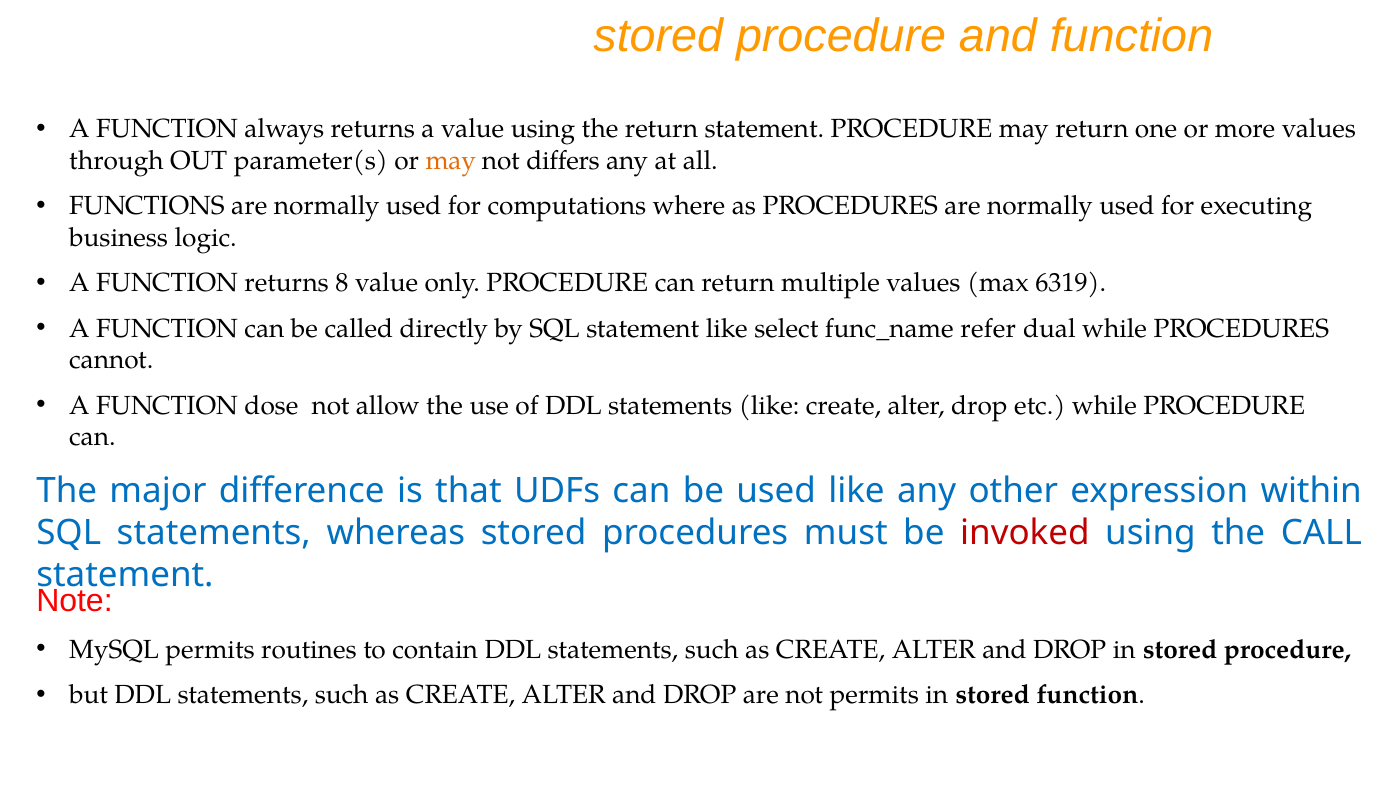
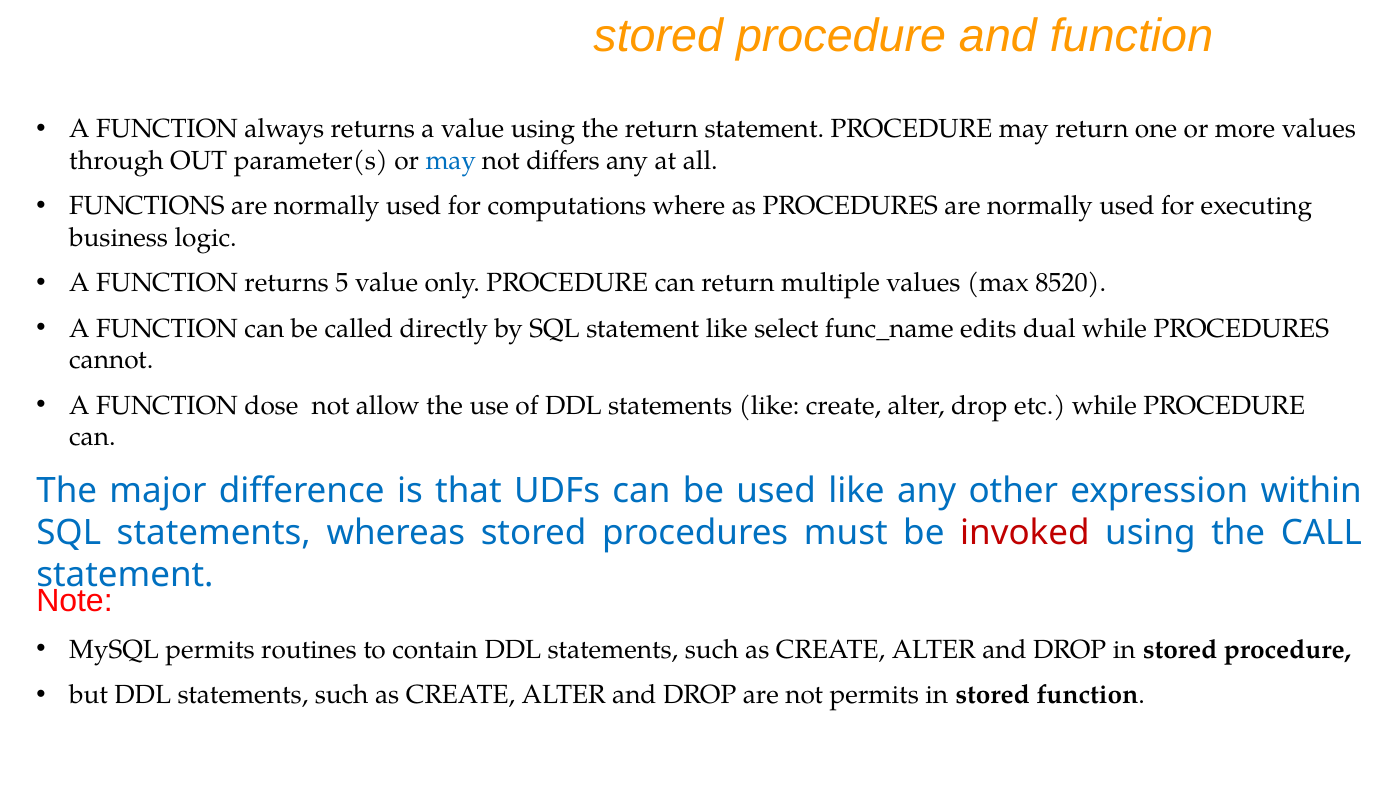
may colour: orange -> blue (451, 161)
8: 8 -> 5 (342, 283)
6319: 6319 -> 8520 (1071, 283)
refer: refer -> edits (988, 329)
